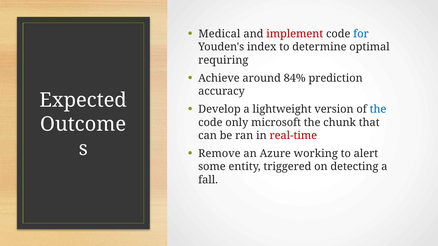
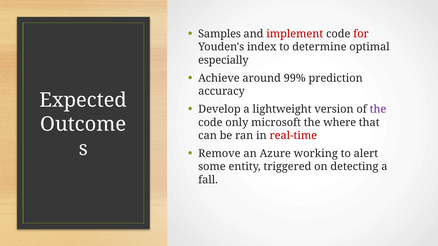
Medical: Medical -> Samples (219, 34)
for colour: blue -> red (361, 34)
requiring: requiring -> especially (223, 60)
84%: 84% -> 99% (295, 78)
the colour: blue -> purple (378, 109)
chunk: chunk -> where (340, 123)
